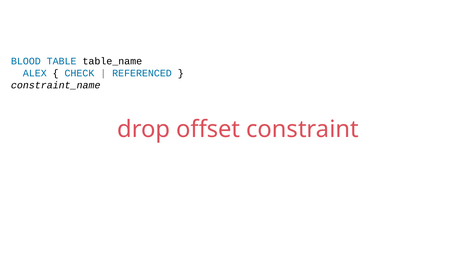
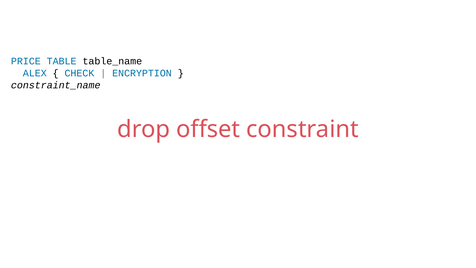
BLOOD: BLOOD -> PRICE (26, 61)
REFERENCED: REFERENCED -> ENCRYPTION (142, 73)
